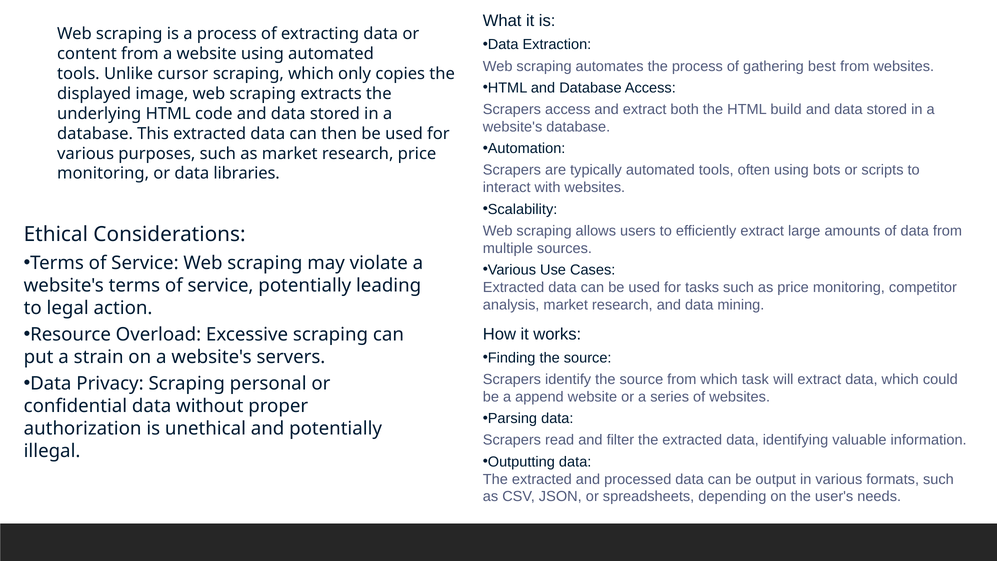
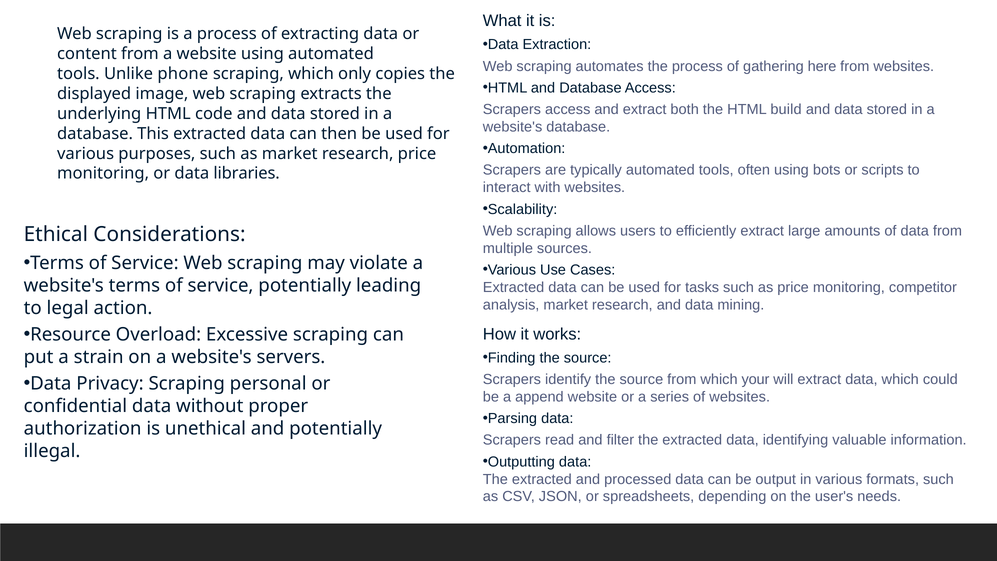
best: best -> here (822, 66)
cursor: cursor -> phone (183, 74)
task: task -> your (755, 379)
